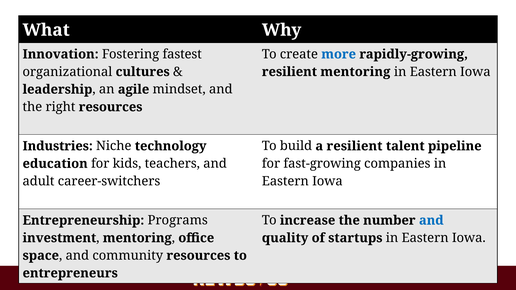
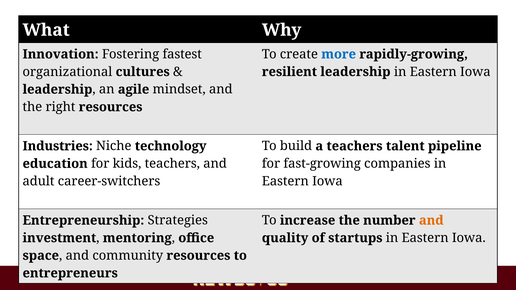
resilient mentoring: mentoring -> leadership (355, 72)
a resilient: resilient -> teachers (355, 146)
Programs: Programs -> Strategies (178, 221)
and colour: blue -> orange (431, 221)
